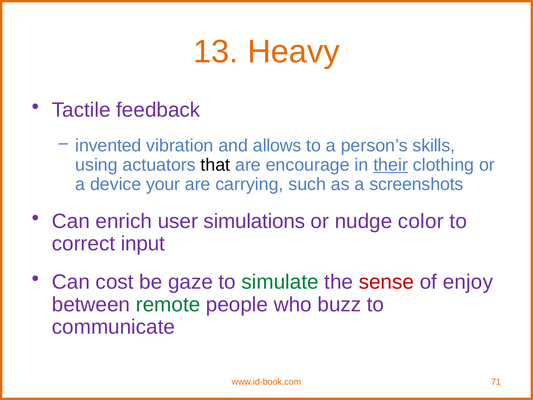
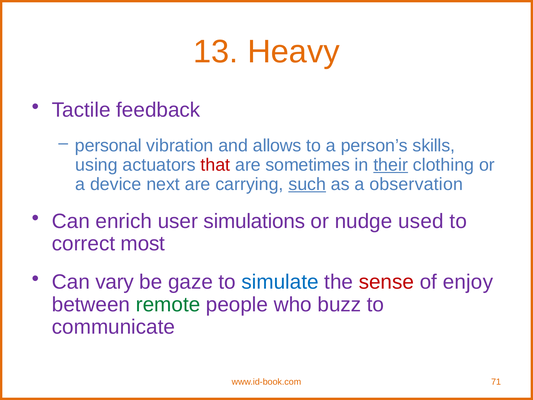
invented: invented -> personal (108, 146)
that colour: black -> red (215, 165)
encourage: encourage -> sometimes (308, 165)
your: your -> next (163, 184)
such underline: none -> present (307, 184)
screenshots: screenshots -> observation (416, 184)
color: color -> used (421, 221)
input: input -> most (143, 244)
cost: cost -> vary (115, 282)
simulate colour: green -> blue (280, 282)
